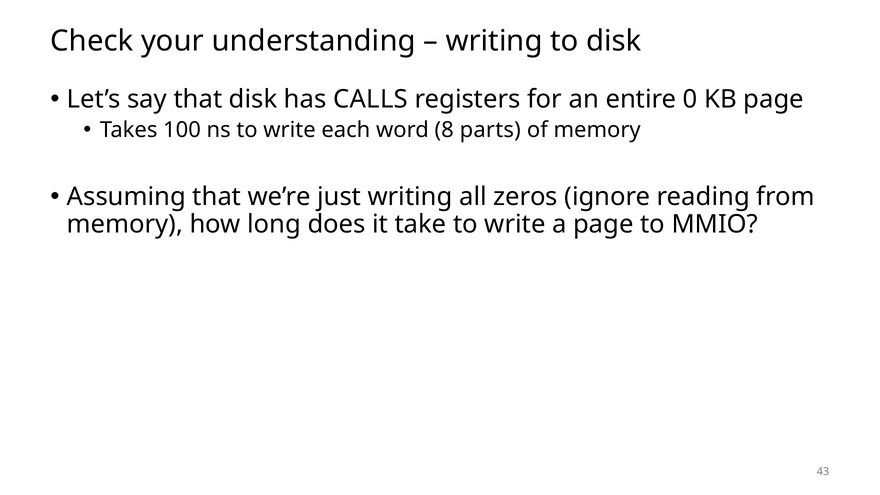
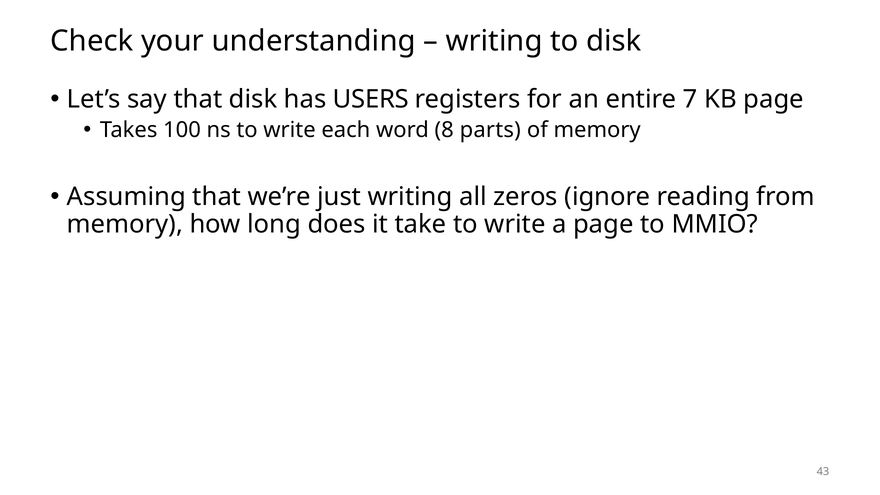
CALLS: CALLS -> USERS (371, 100)
0: 0 -> 7 (690, 100)
